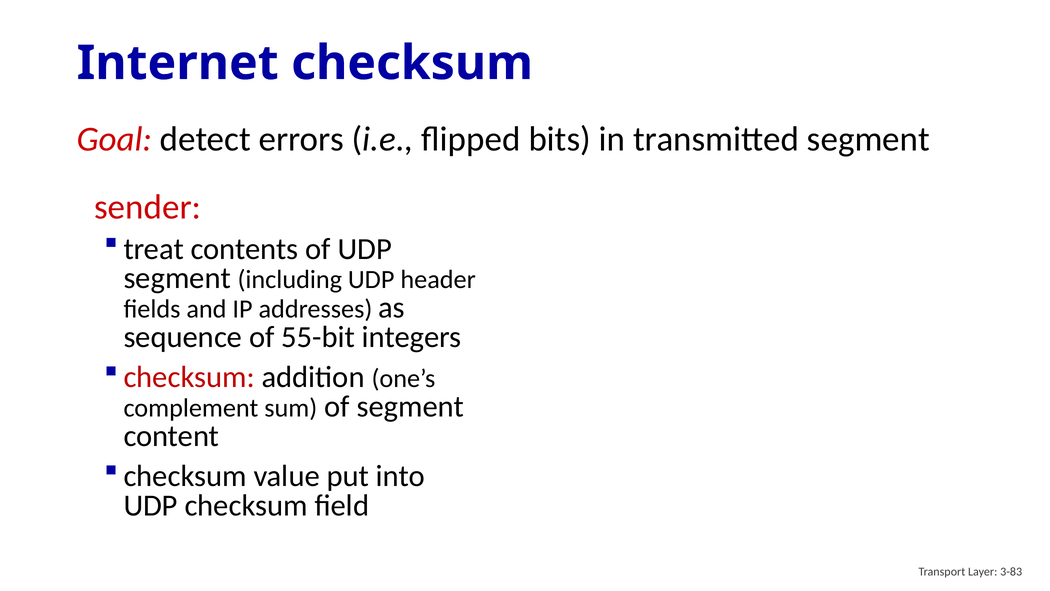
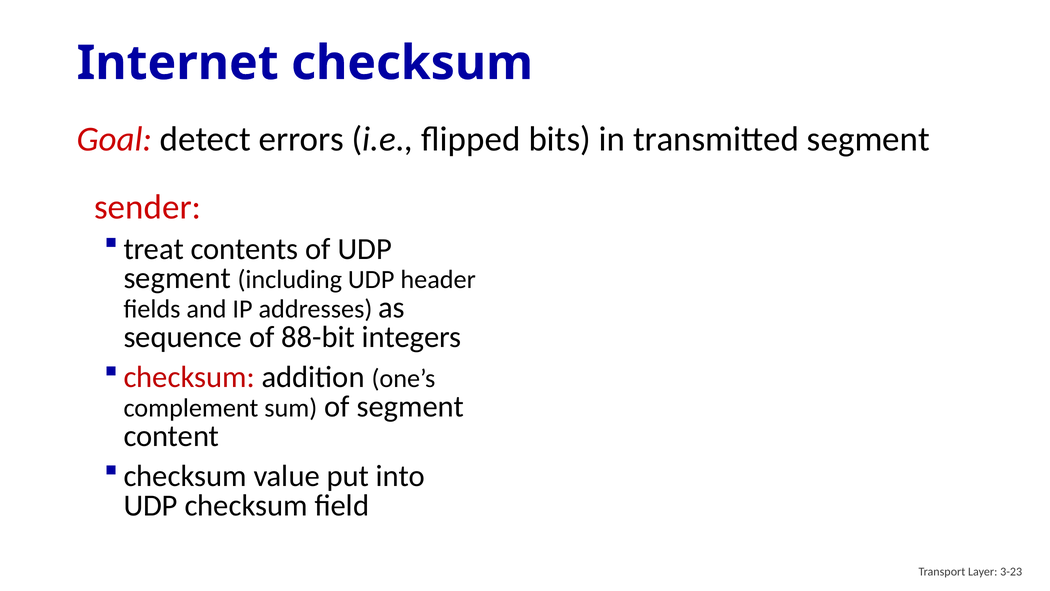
55-bit: 55-bit -> 88-bit (318, 337)
3-83: 3-83 -> 3-23 (1011, 571)
